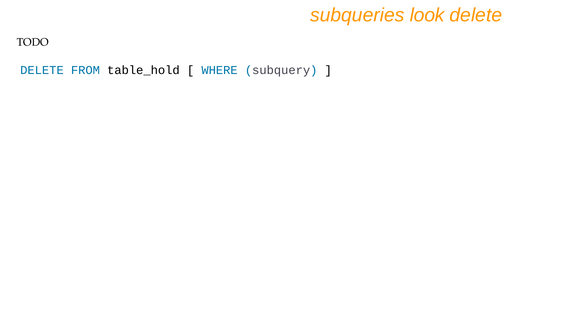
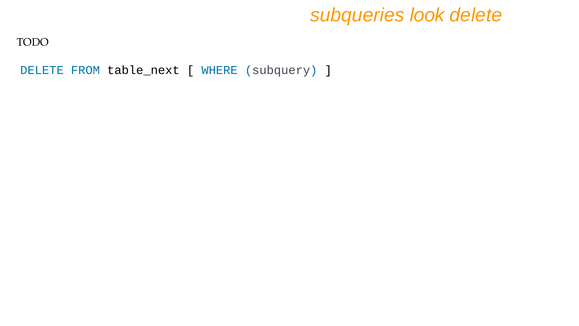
table_hold: table_hold -> table_next (143, 70)
